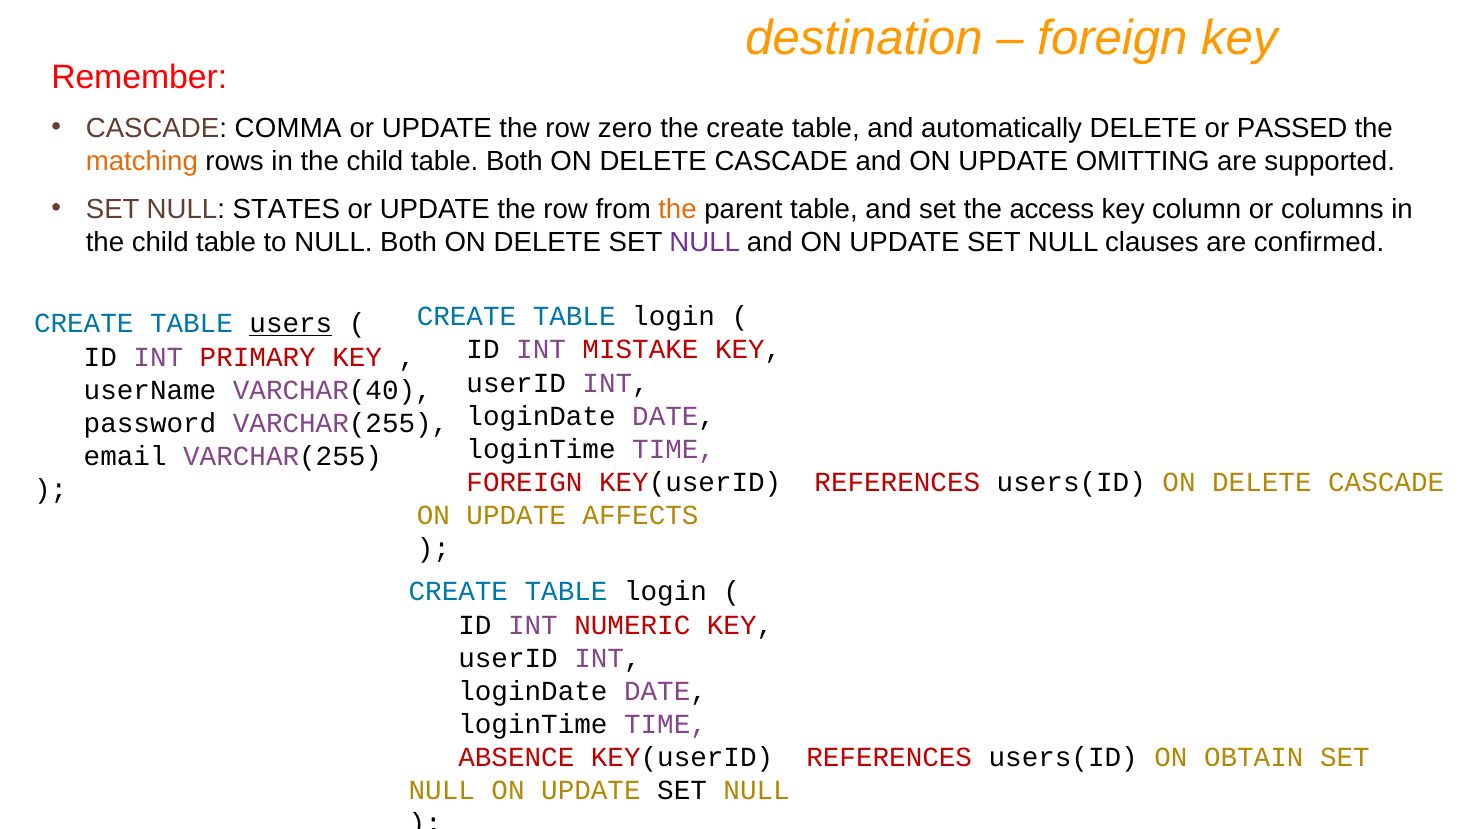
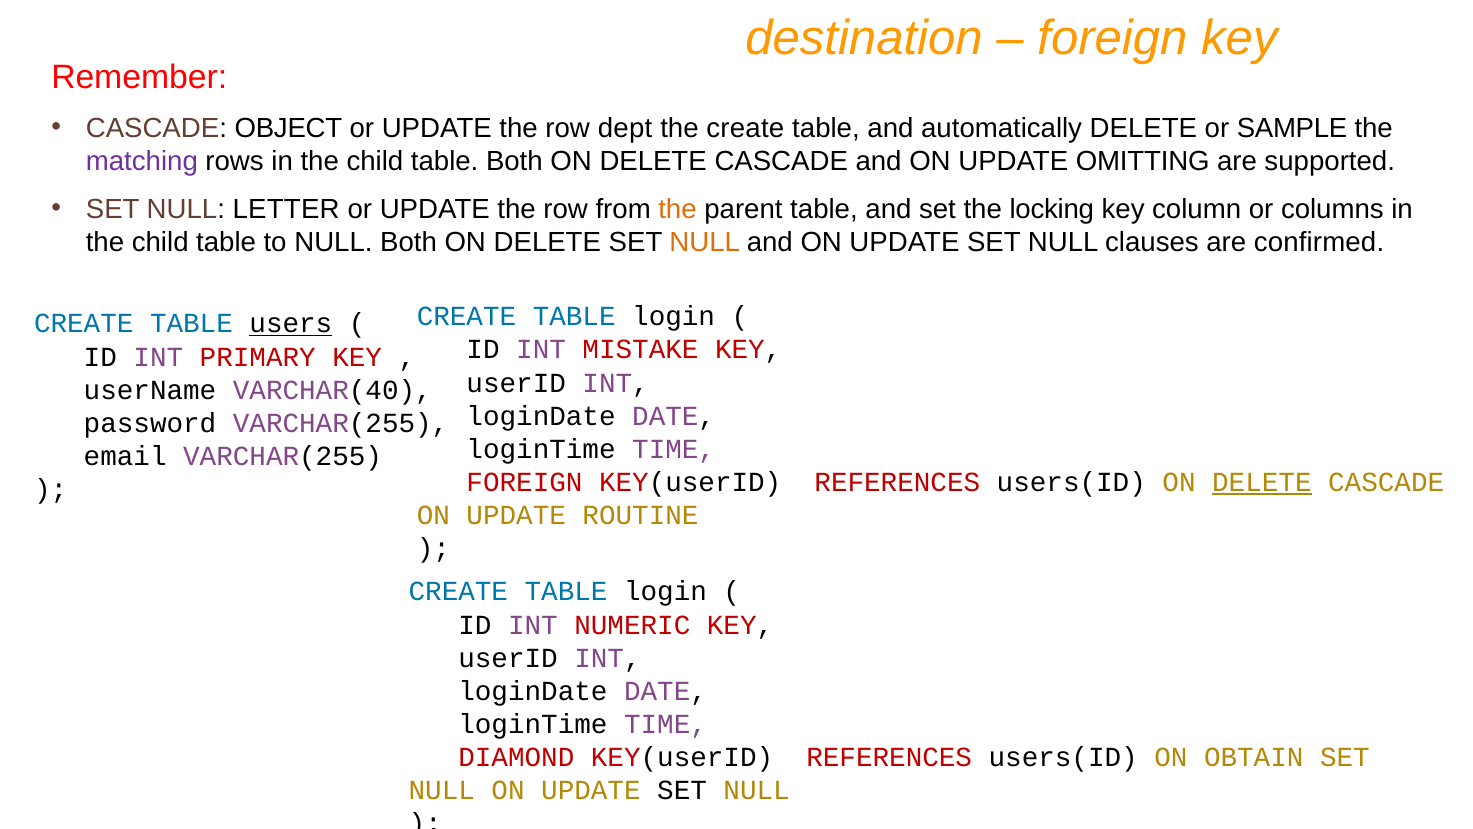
COMMA: COMMA -> OBJECT (288, 128)
zero: zero -> dept (625, 128)
PASSED: PASSED -> SAMPLE (1292, 128)
matching colour: orange -> purple (142, 161)
STATES: STATES -> LETTER (286, 209)
access: access -> locking (1052, 209)
NULL colour: purple -> orange (705, 242)
DELETE underline: none -> present (1262, 482)
AFFECTS: AFFECTS -> ROUTINE (640, 515)
ABSENCE: ABSENCE -> DIAMOND (516, 757)
